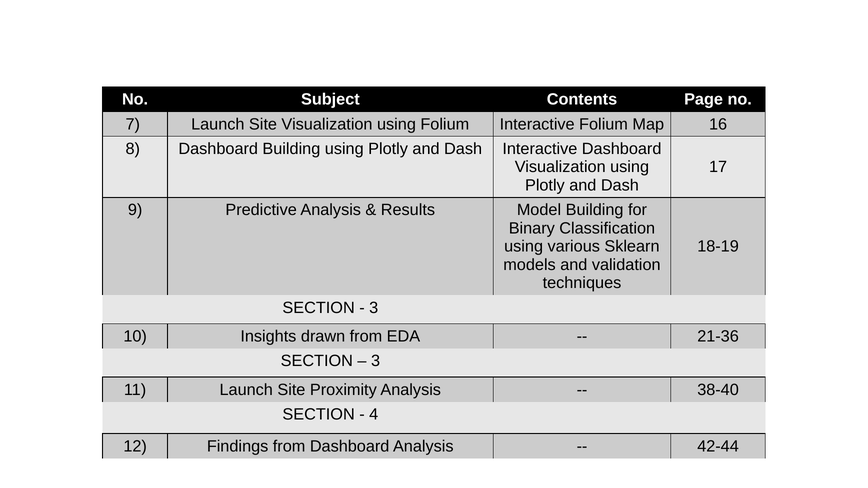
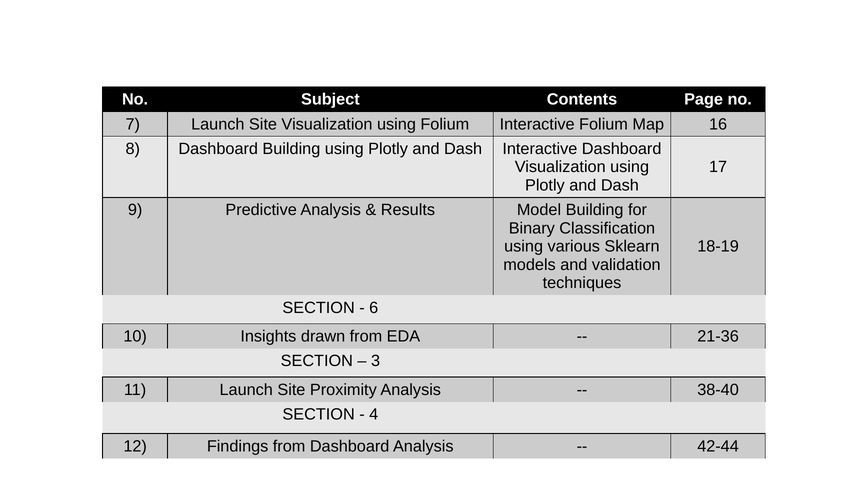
3: 3 -> 6 (374, 308)
